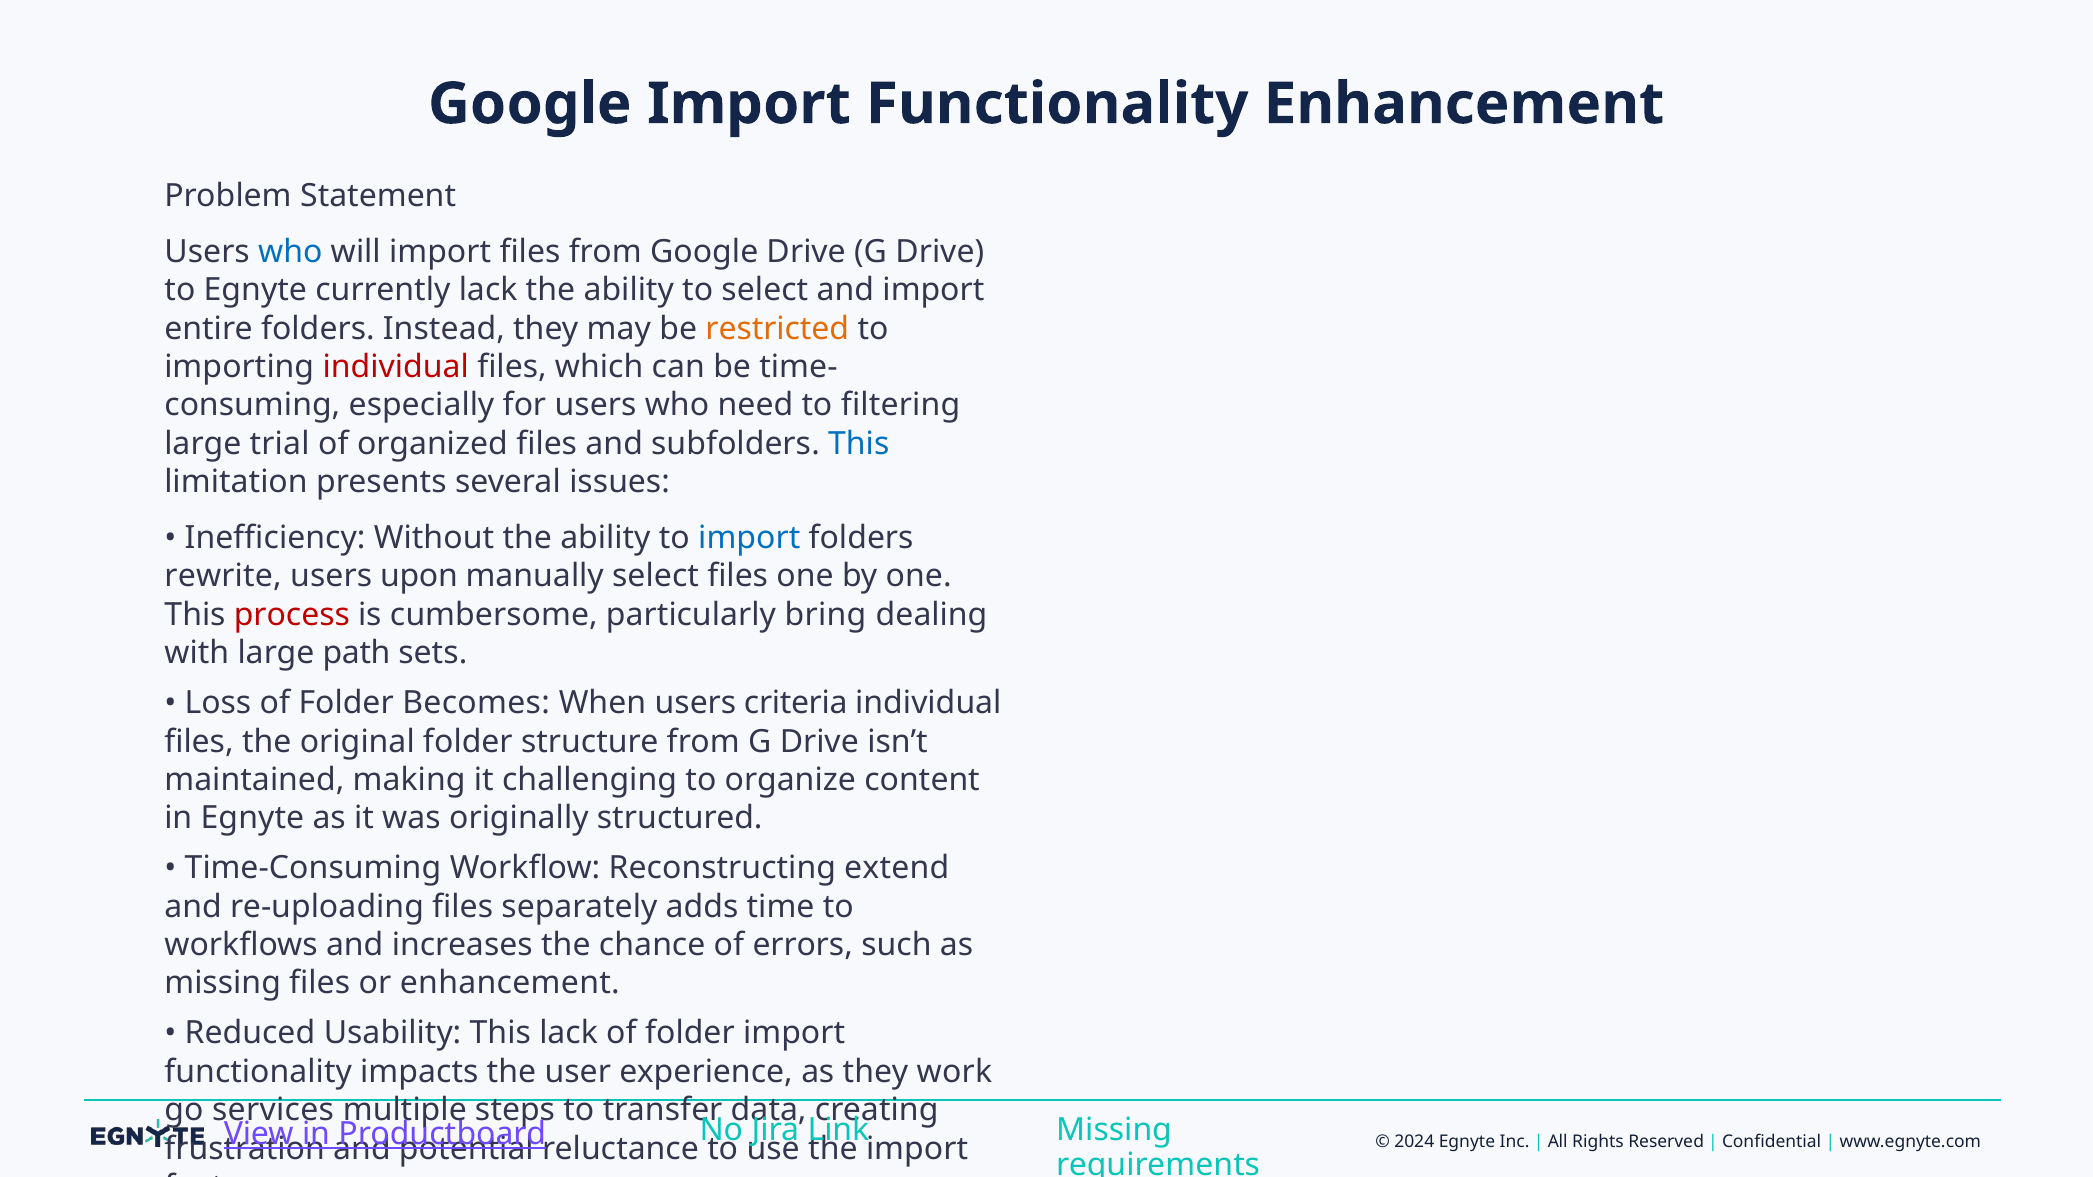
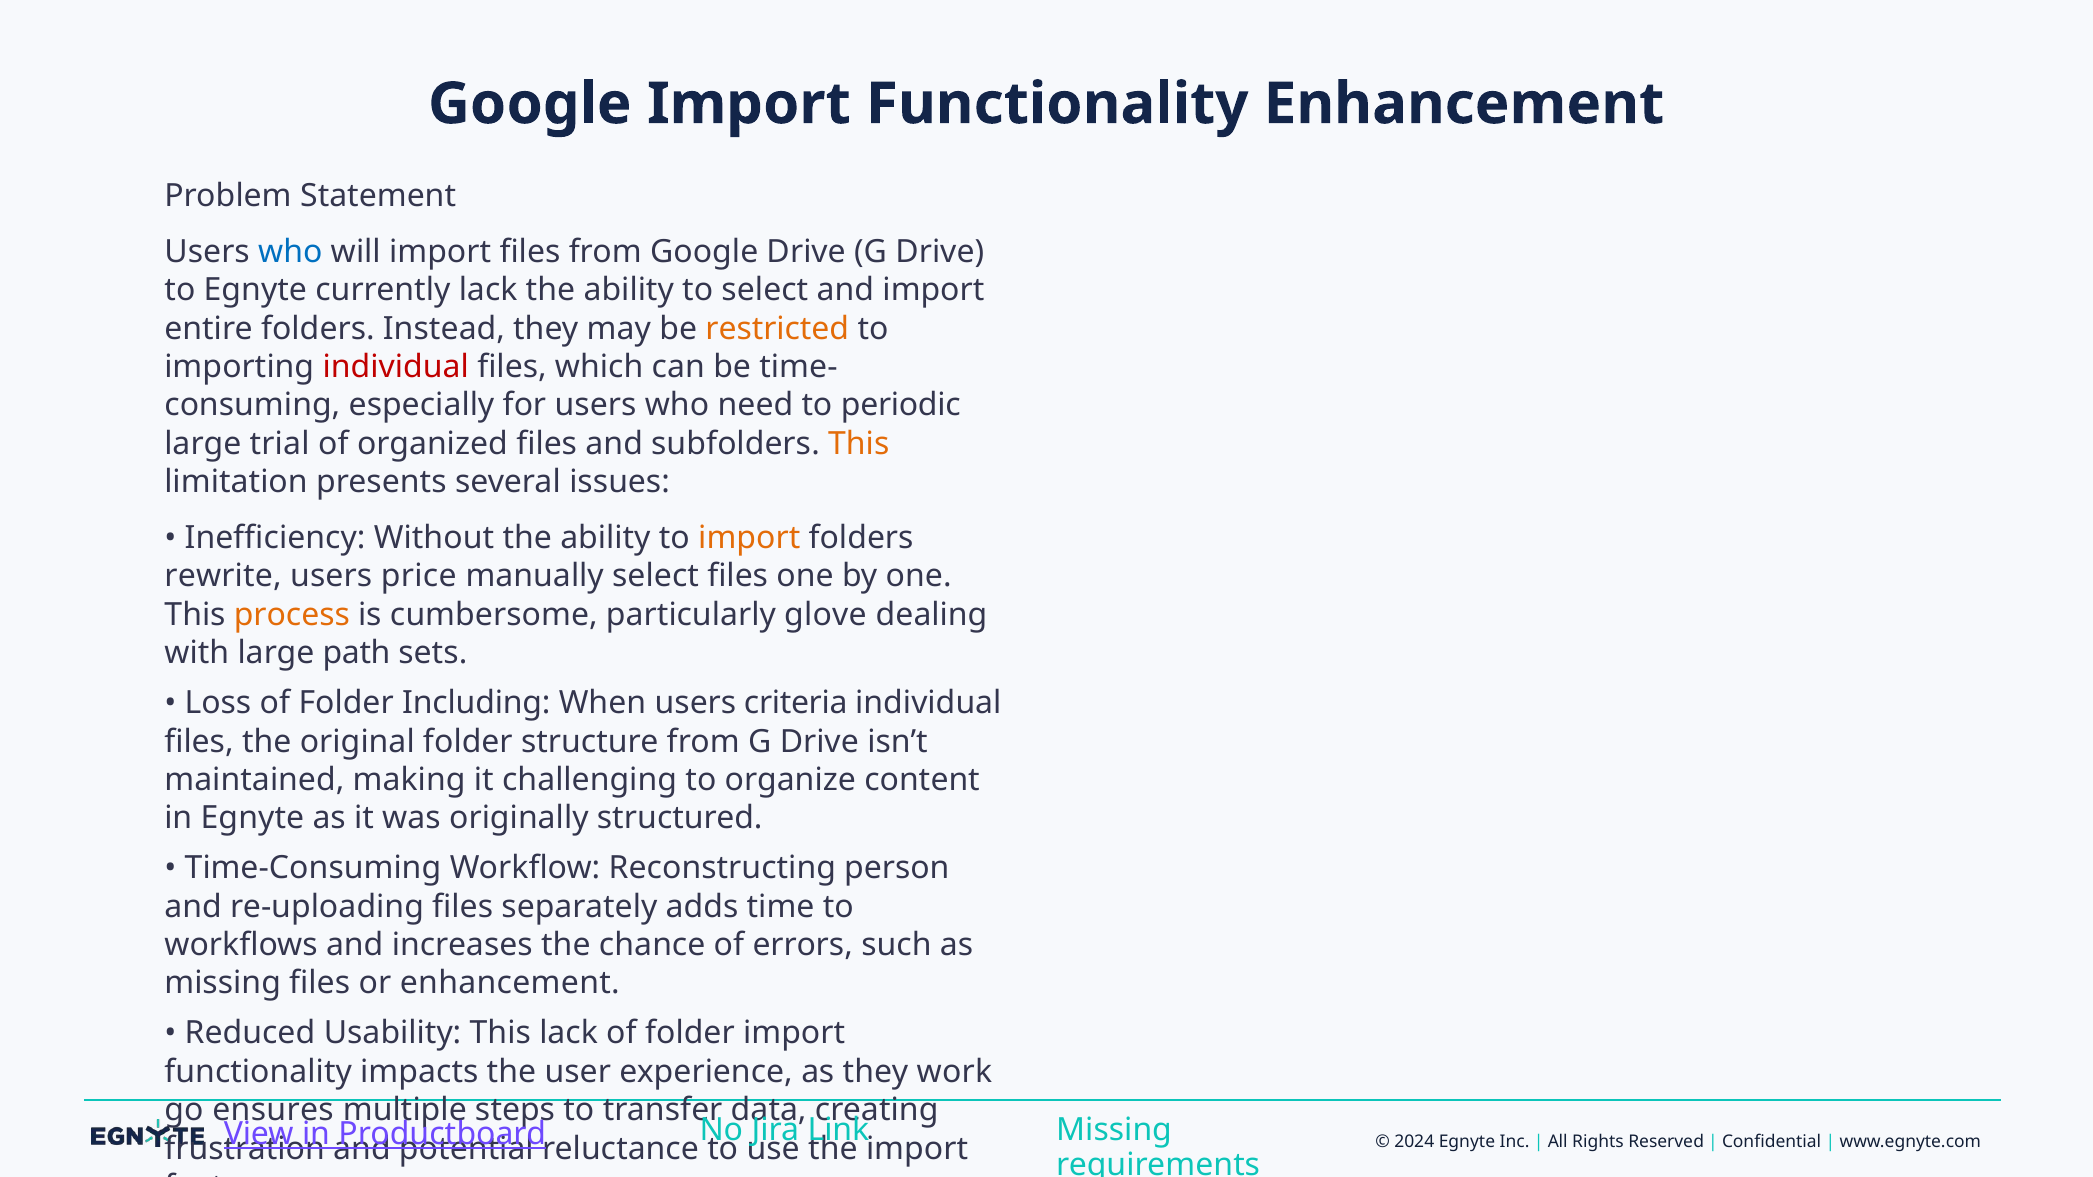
filtering: filtering -> periodic (901, 405)
This colour: blue -> orange (859, 444)
import colour: blue -> orange (749, 538)
upon: upon -> price (419, 576)
process colour: red -> orange (292, 615)
bring: bring -> glove (825, 615)
Becomes: Becomes -> Including (476, 703)
extend: extend -> person (897, 869)
services: services -> ensures (273, 1111)
